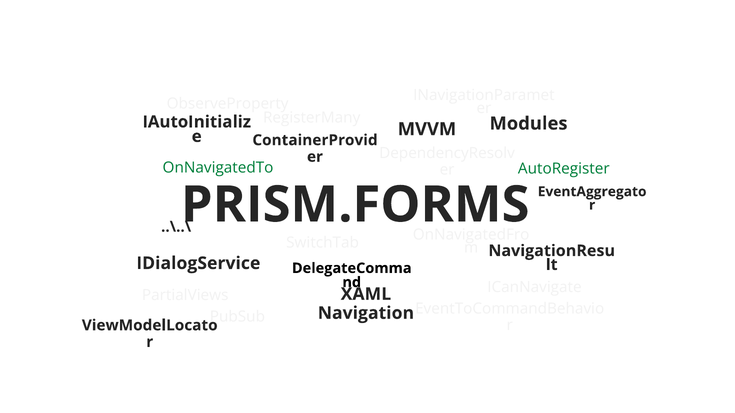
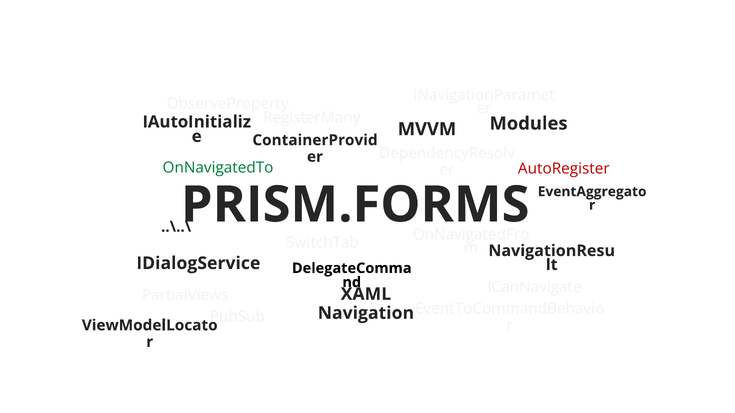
AutoRegister colour: green -> red (564, 169)
